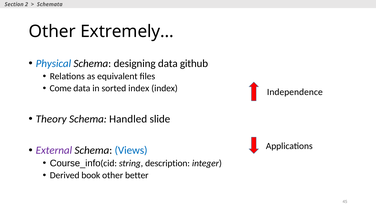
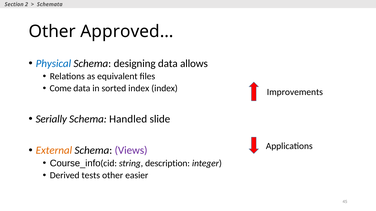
Extremely…: Extremely… -> Approved… (127, 32)
github: github -> allows (194, 64)
Independence: Independence -> Improvements (295, 92)
Theory: Theory -> Serially (51, 119)
External colour: purple -> orange (54, 151)
Views colour: blue -> purple (131, 151)
book: book -> tests (91, 176)
better: better -> easier (137, 176)
